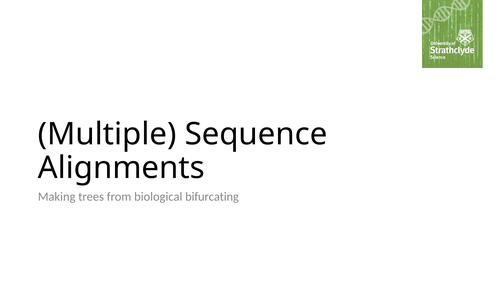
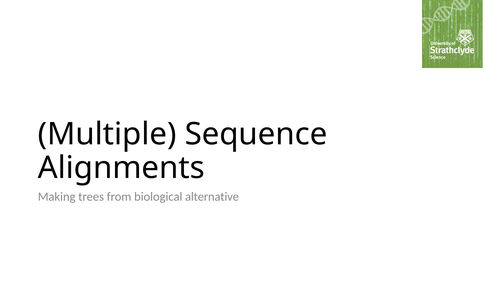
bifurcating: bifurcating -> alternative (212, 197)
